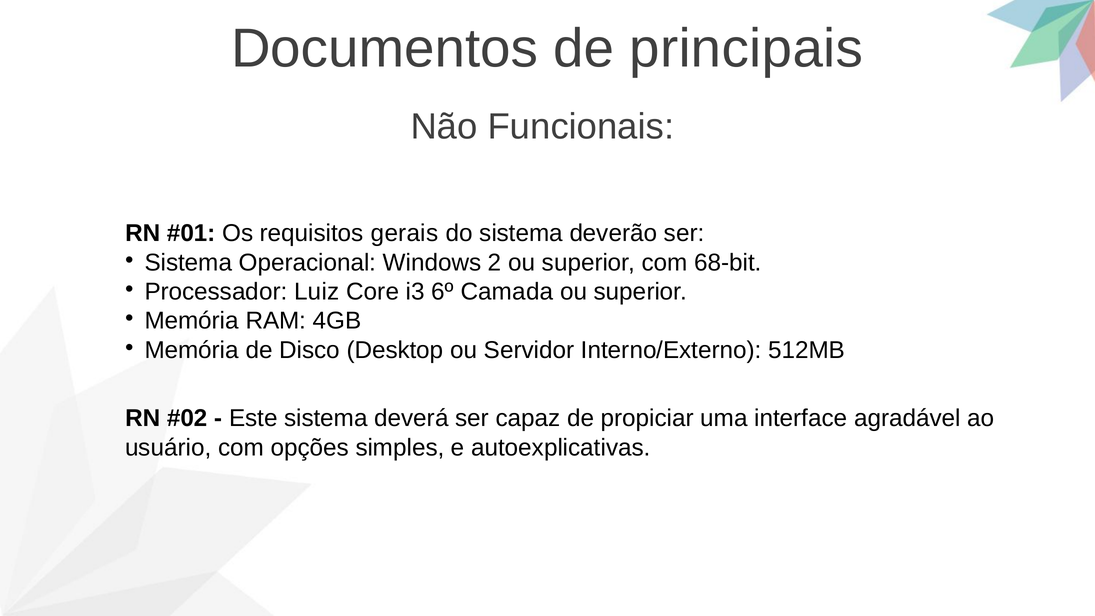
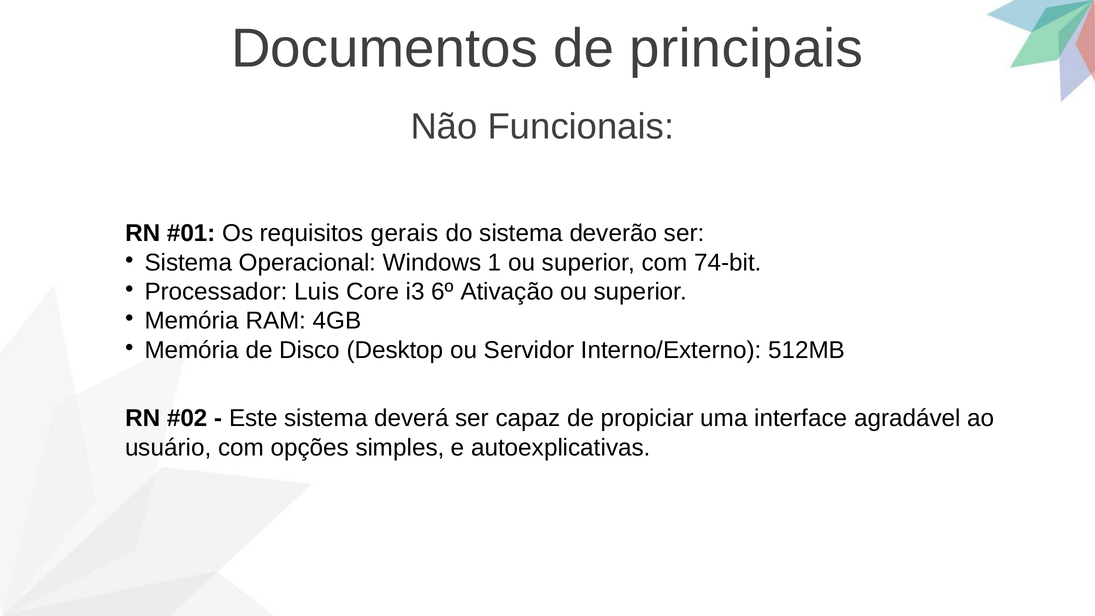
2: 2 -> 1 (495, 263)
68-bit: 68-bit -> 74-bit (728, 263)
Luiz: Luiz -> Luis (317, 292)
Camada: Camada -> Ativação (507, 292)
